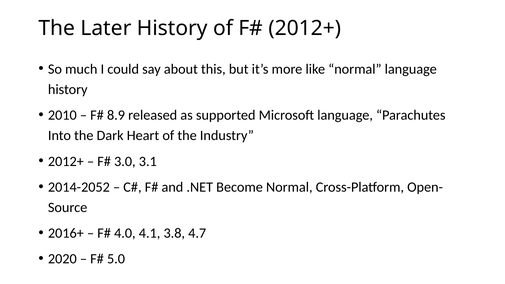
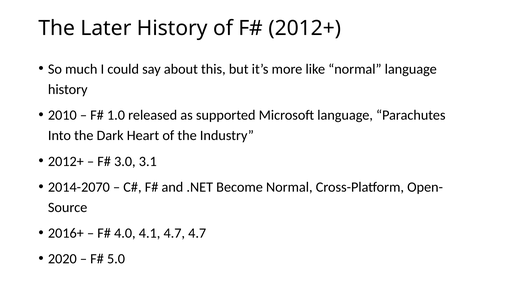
8.9: 8.9 -> 1.0 (116, 115)
2014-2052: 2014-2052 -> 2014-2070 (79, 187)
4.1 3.8: 3.8 -> 4.7 (174, 233)
